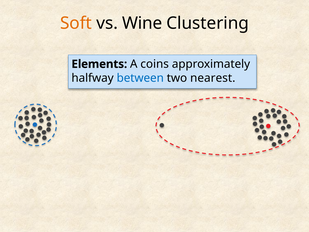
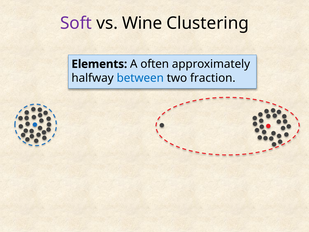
Soft colour: orange -> purple (76, 23)
coins: coins -> often (155, 64)
nearest: nearest -> fraction (213, 78)
